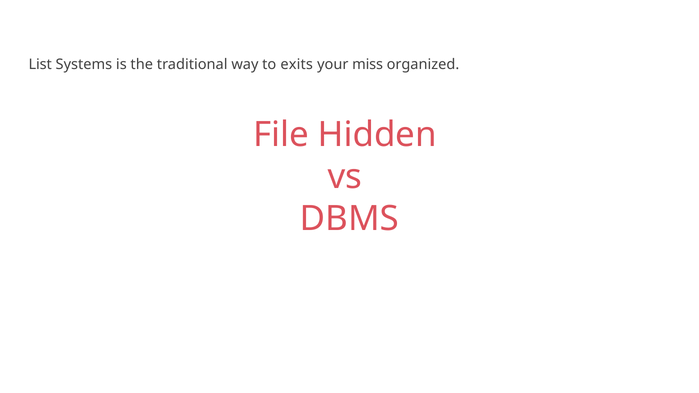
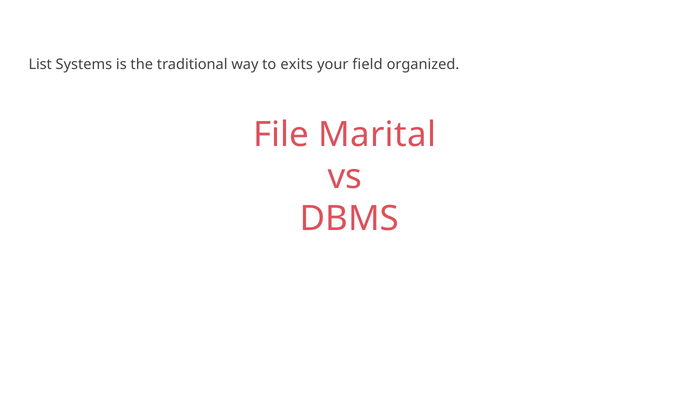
miss: miss -> field (367, 64)
Hidden: Hidden -> Marital (377, 135)
